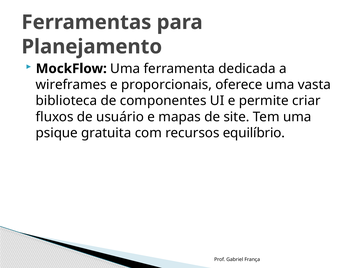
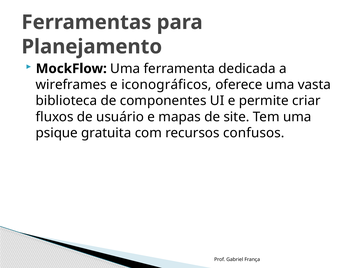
proporcionais: proporcionais -> iconográficos (166, 85)
equilíbrio: equilíbrio -> confusos (254, 133)
